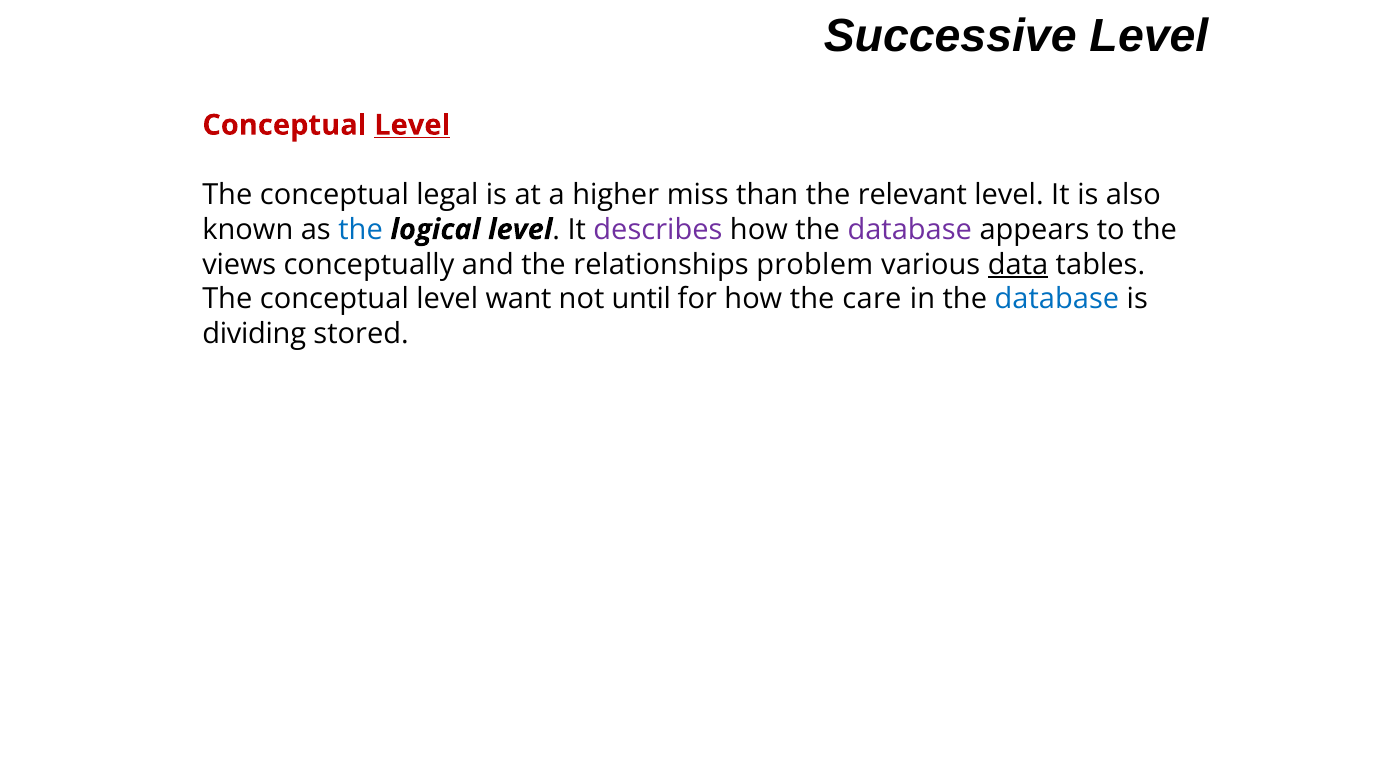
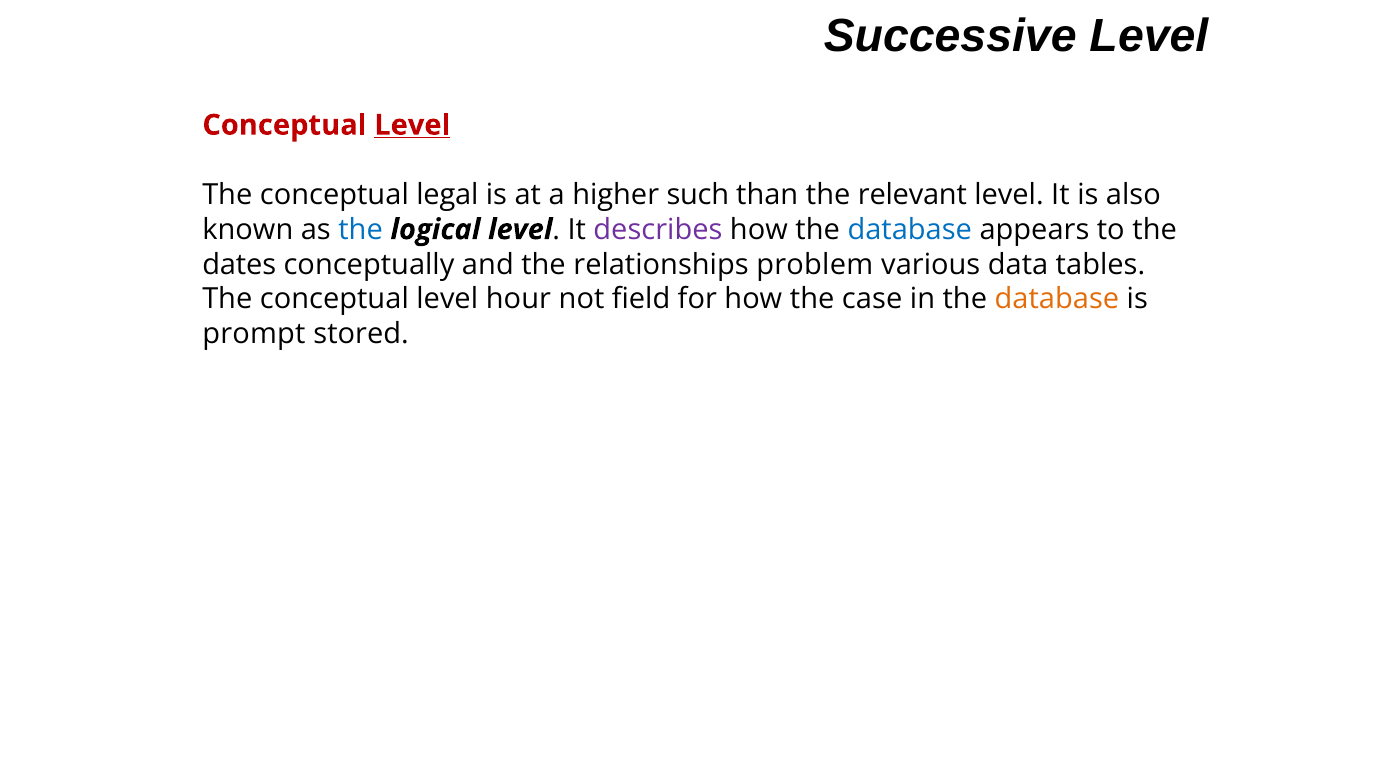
miss: miss -> such (698, 195)
database colour: purple -> blue (910, 230)
views: views -> dates (239, 264)
data underline: present -> none (1018, 264)
want: want -> hour (518, 299)
until: until -> field (641, 299)
care: care -> case (872, 299)
database colour: blue -> orange (1057, 299)
dividing: dividing -> prompt (254, 334)
